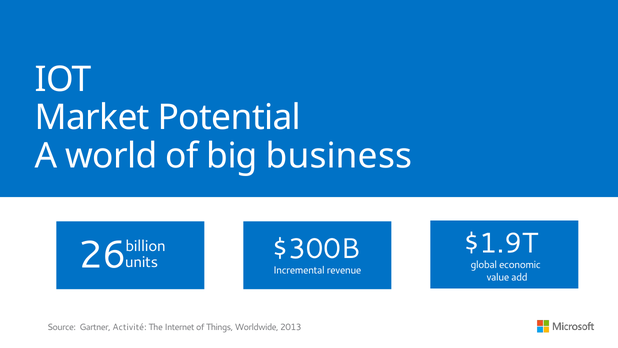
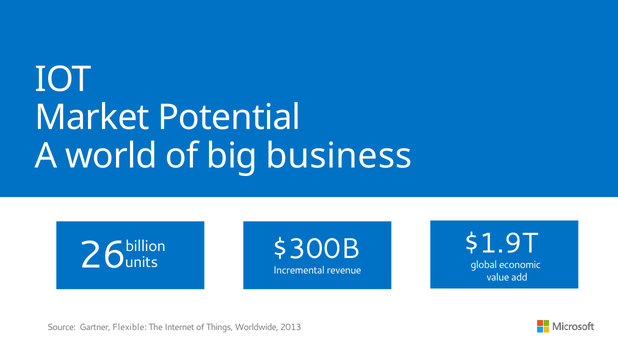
Activité: Activité -> Flexible (130, 327)
